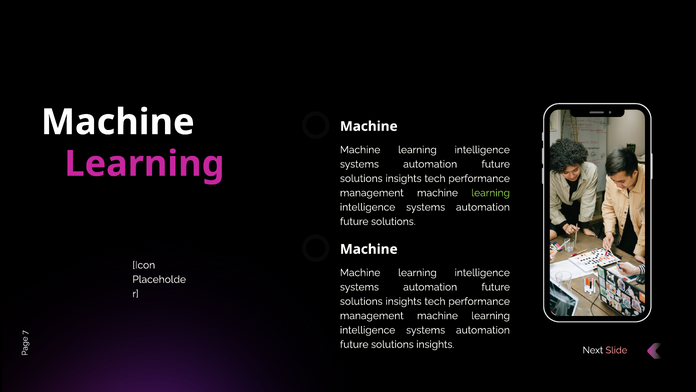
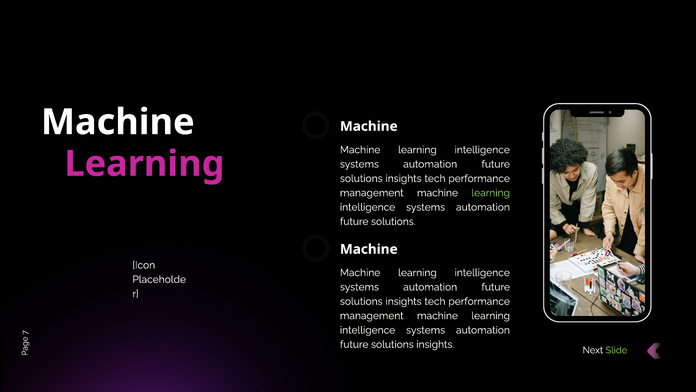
Slide colour: pink -> light green (616, 350)
